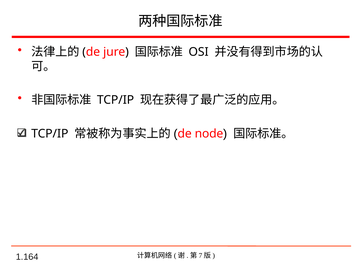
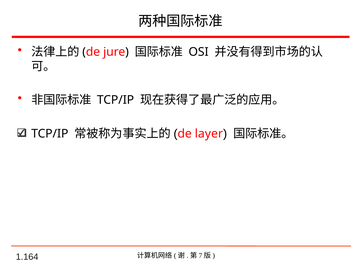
node: node -> layer (209, 134)
